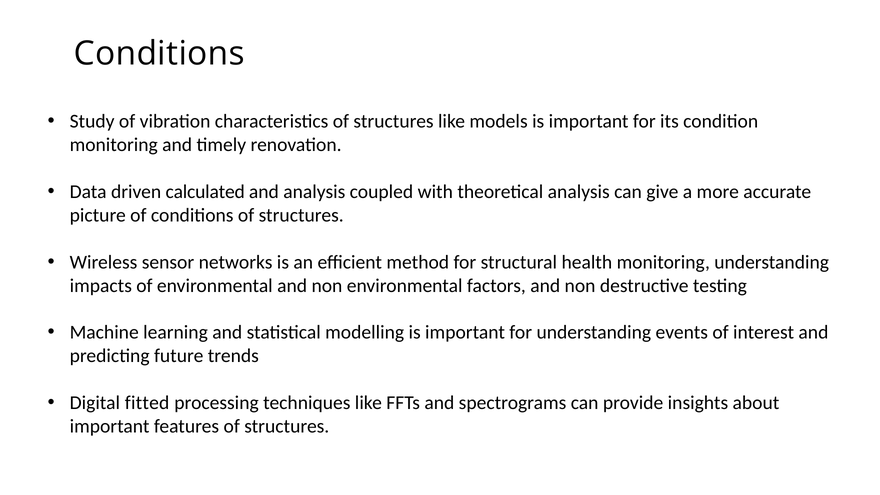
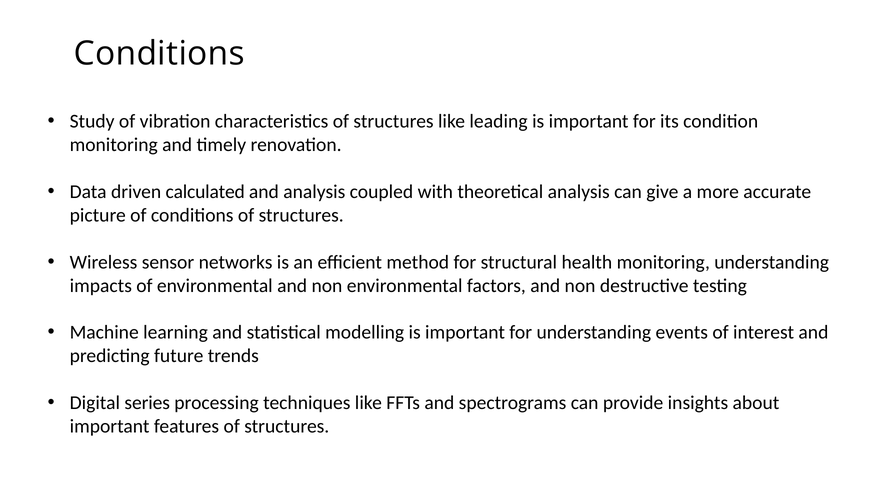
models: models -> leading (499, 121)
fitted: fitted -> series (147, 403)
